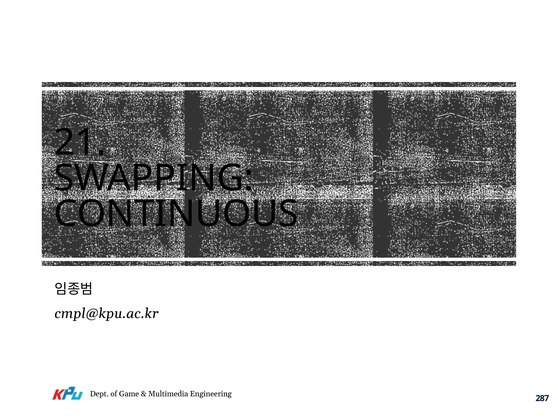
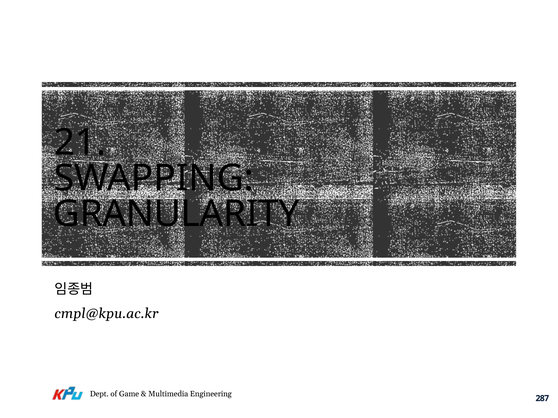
CONTINUOUS: CONTINUOUS -> GRANULARITY (176, 214)
